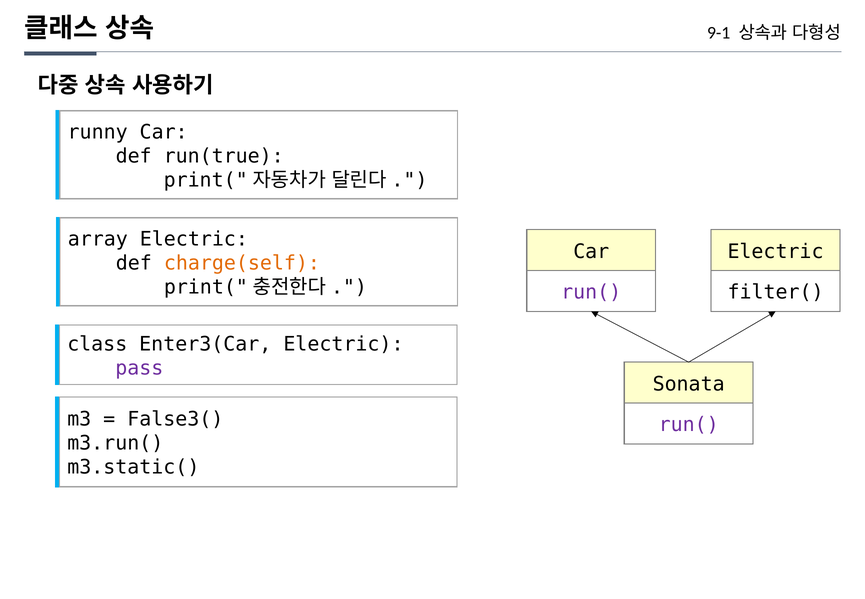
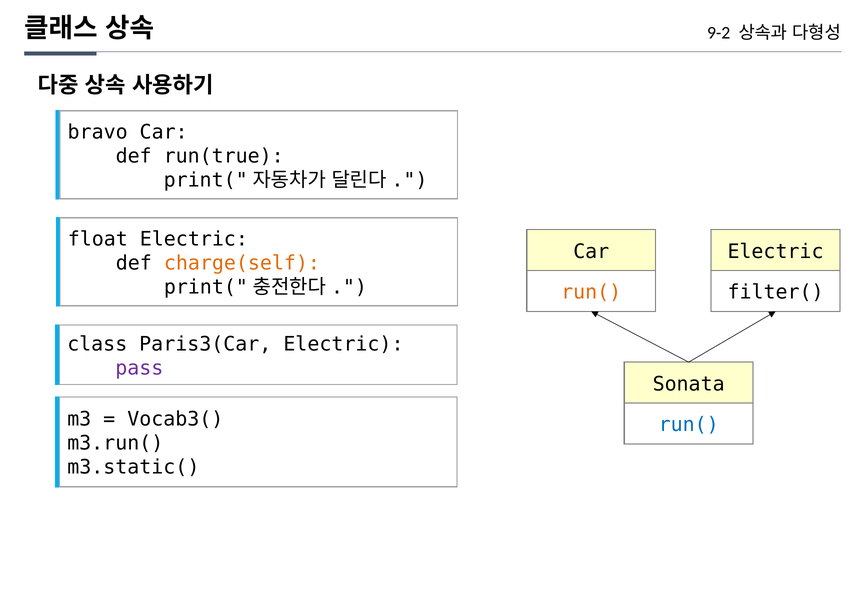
9-1: 9-1 -> 9-2 (719, 33)
runny: runny -> bravo (98, 132)
array: array -> float (98, 239)
run( colour: purple -> orange (591, 292)
Enter3(Car: Enter3(Car -> Paris3(Car (205, 344)
False3(: False3( -> Vocab3( (175, 419)
run( colour: purple -> blue (689, 425)
